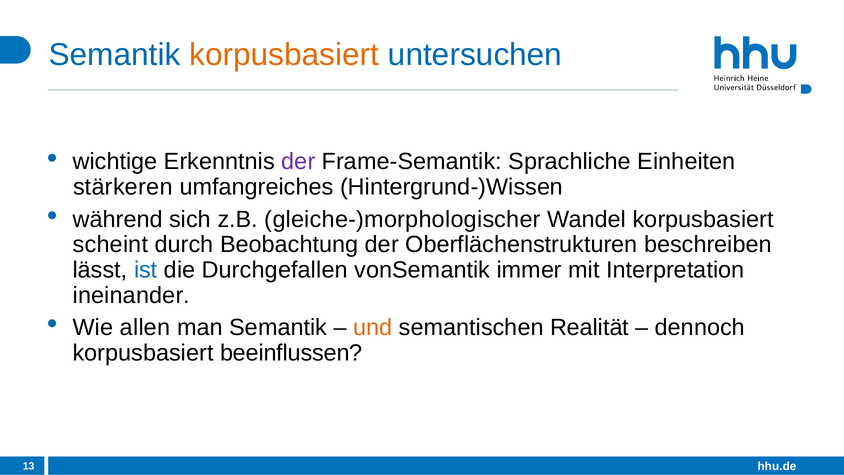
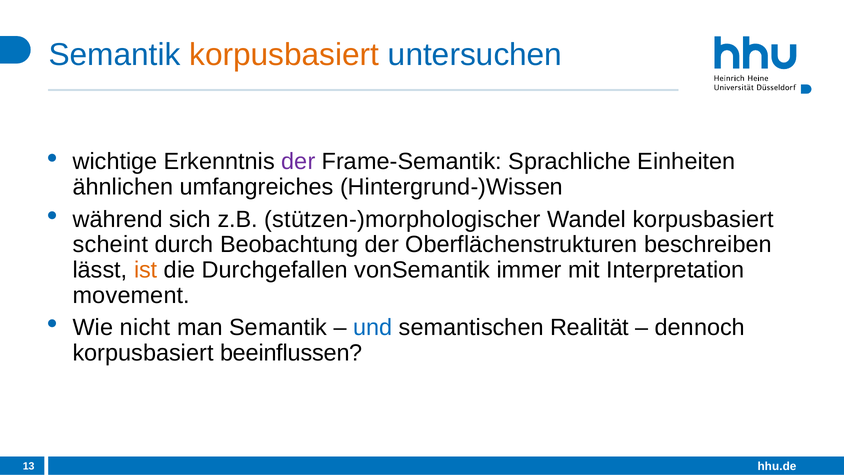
stärkeren: stärkeren -> ähnlichen (123, 187)
gleiche-)morphologischer: gleiche-)morphologischer -> stützen-)morphologischer (403, 220)
ist colour: blue -> orange (146, 270)
ineinander: ineinander -> movement (131, 296)
allen: allen -> nicht (145, 328)
und colour: orange -> blue (373, 328)
